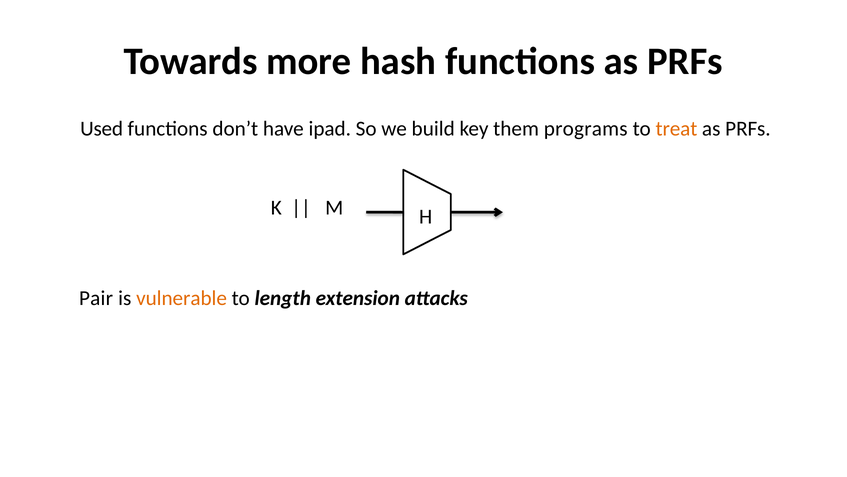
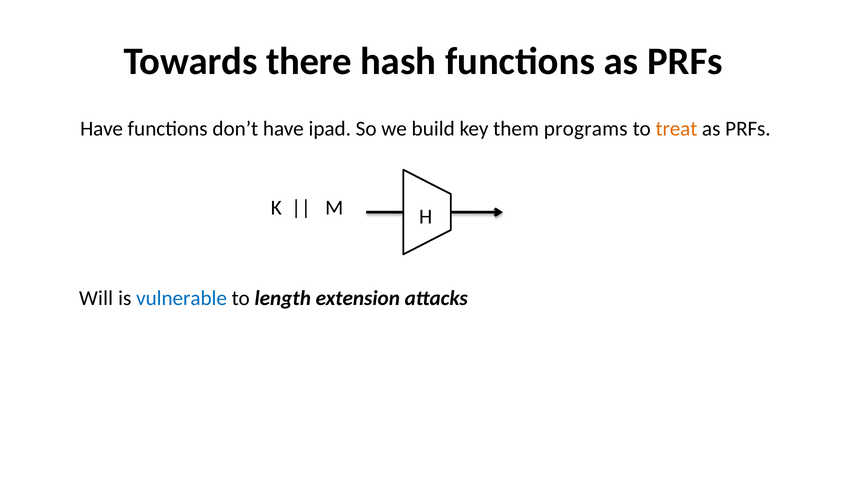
more: more -> there (309, 61)
Used: Used -> Have (102, 128)
Pair: Pair -> Will (96, 298)
vulnerable colour: orange -> blue (182, 298)
